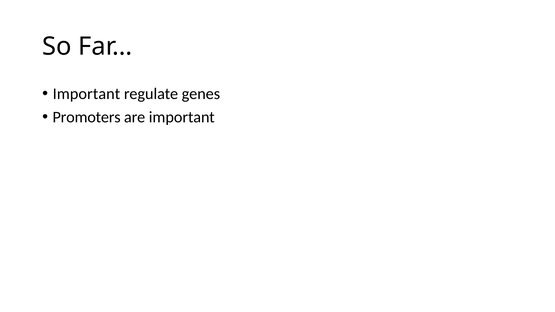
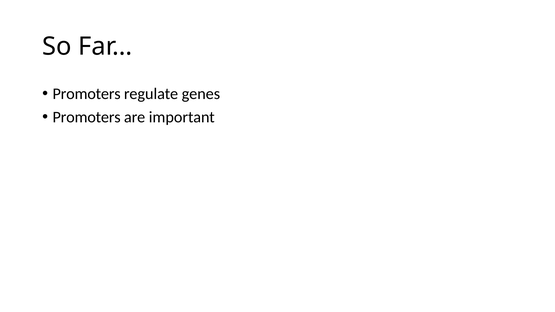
Important: Important -> Promoters (87, 94)
